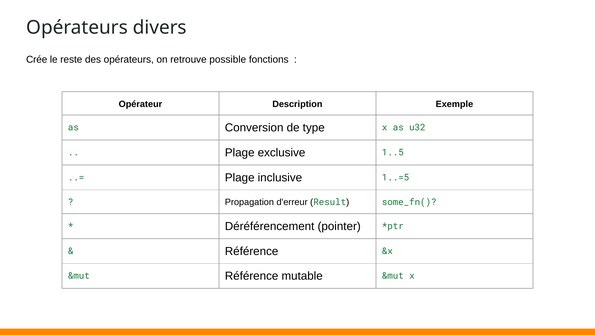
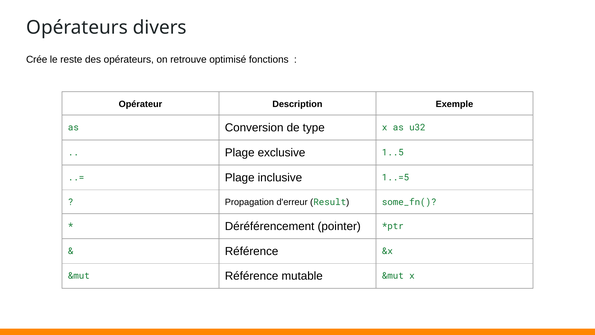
possible: possible -> optimisé (228, 60)
